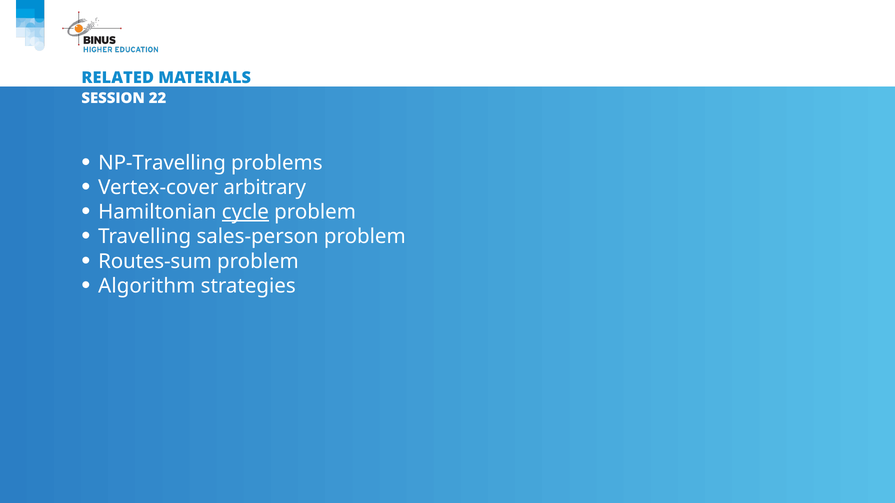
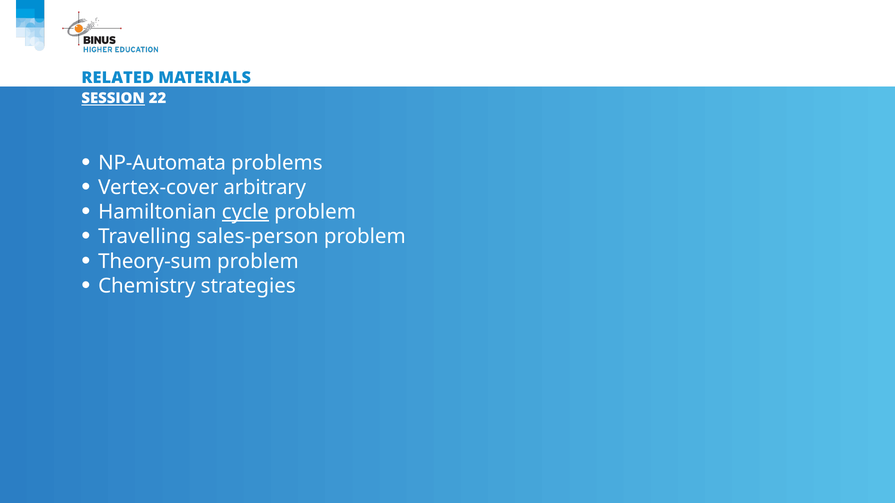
SESSION underline: none -> present (113, 99)
NP-Travelling: NP-Travelling -> NP-Automata (162, 163)
Routes-sum: Routes-sum -> Theory-sum (155, 262)
Algorithm: Algorithm -> Chemistry (147, 286)
